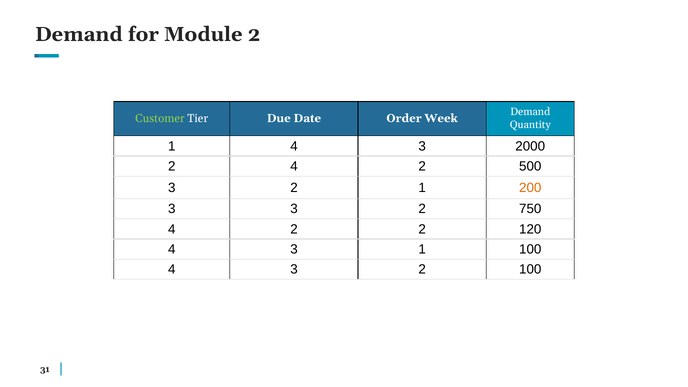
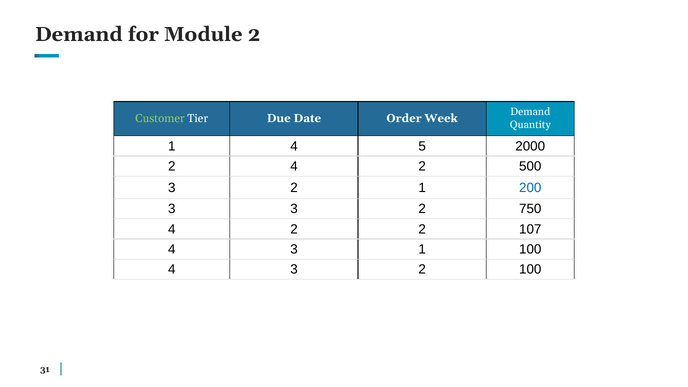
1 4 3: 3 -> 5 (422, 146)
200 colour: orange -> blue (530, 188)
120: 120 -> 107 (530, 229)
